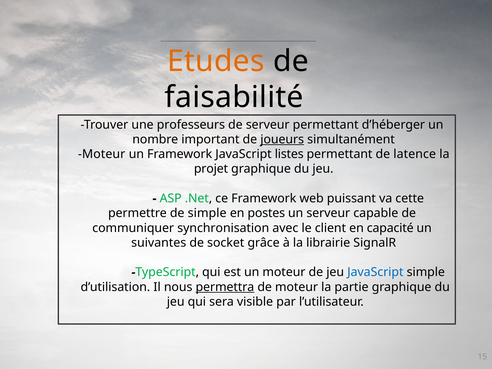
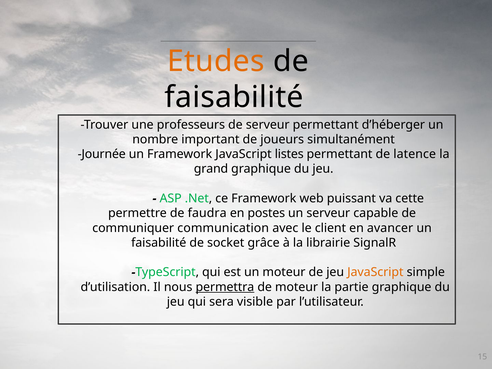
joueurs underline: present -> none (282, 139)
Moteur: Moteur -> Journée (102, 154)
projet: projet -> grand (211, 169)
de simple: simple -> faudra (207, 213)
synchronisation: synchronisation -> communication (223, 228)
capacité: capacité -> avancer (390, 228)
suivantes: suivantes -> faisabilité (159, 243)
JavaScript colour: blue -> orange (375, 272)
